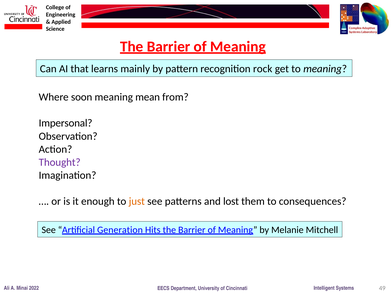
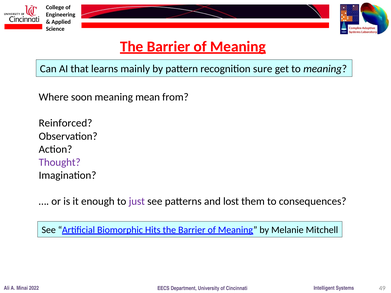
rock: rock -> sure (263, 69)
Impersonal: Impersonal -> Reinforced (65, 123)
just colour: orange -> purple (137, 201)
Generation: Generation -> Biomorphic (120, 230)
